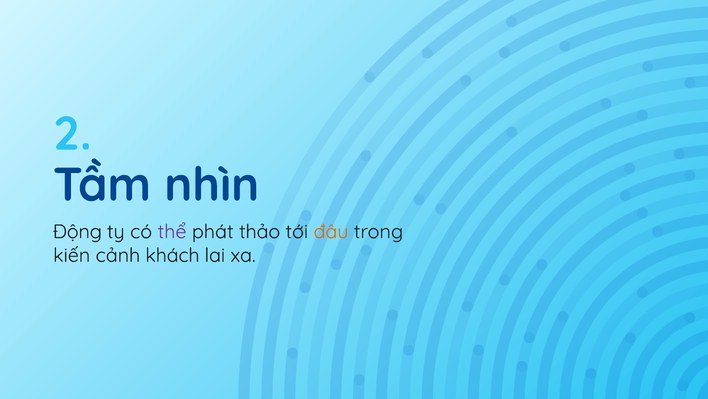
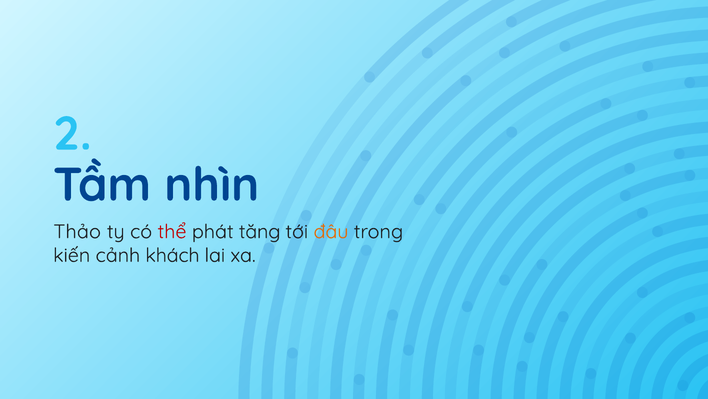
Động: Động -> Thảo (77, 231)
thể colour: purple -> red (172, 231)
thảo: thảo -> tăng (260, 231)
